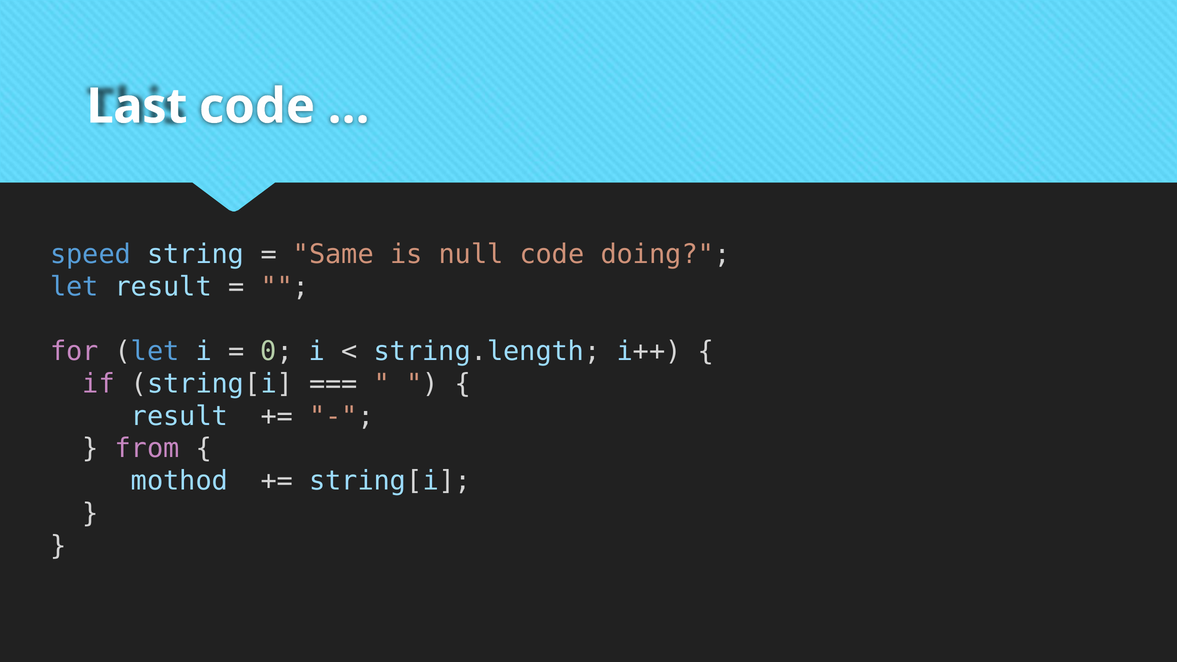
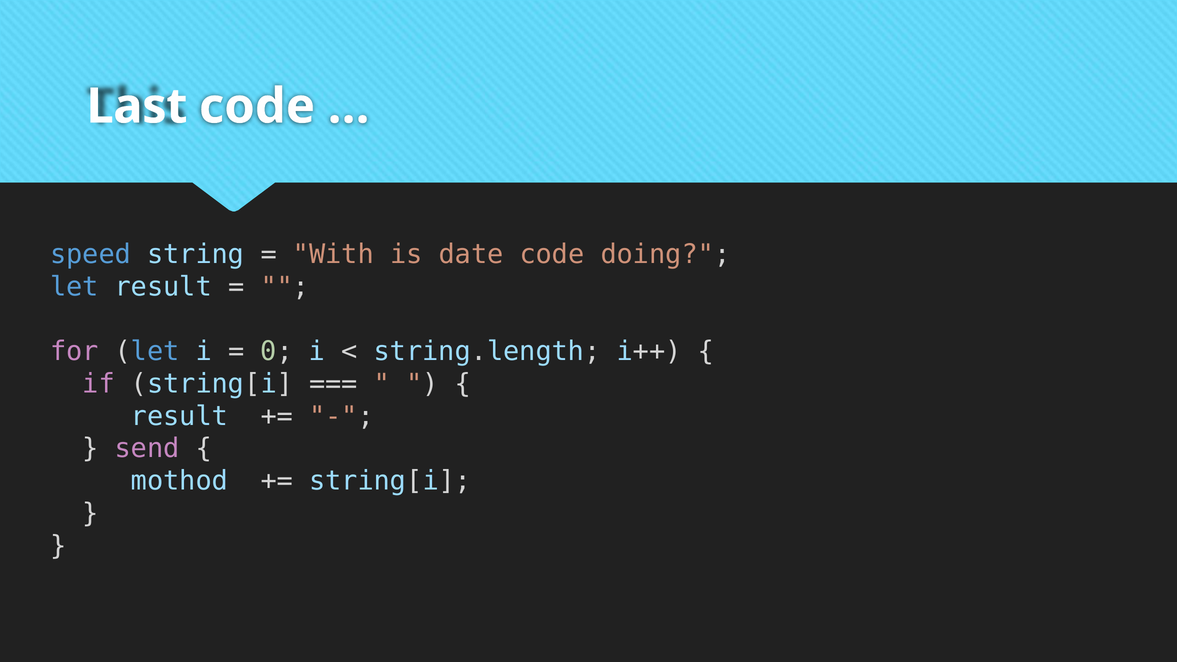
Same: Same -> With (333, 254)
null: null -> date (471, 254)
from: from -> send (147, 449)
